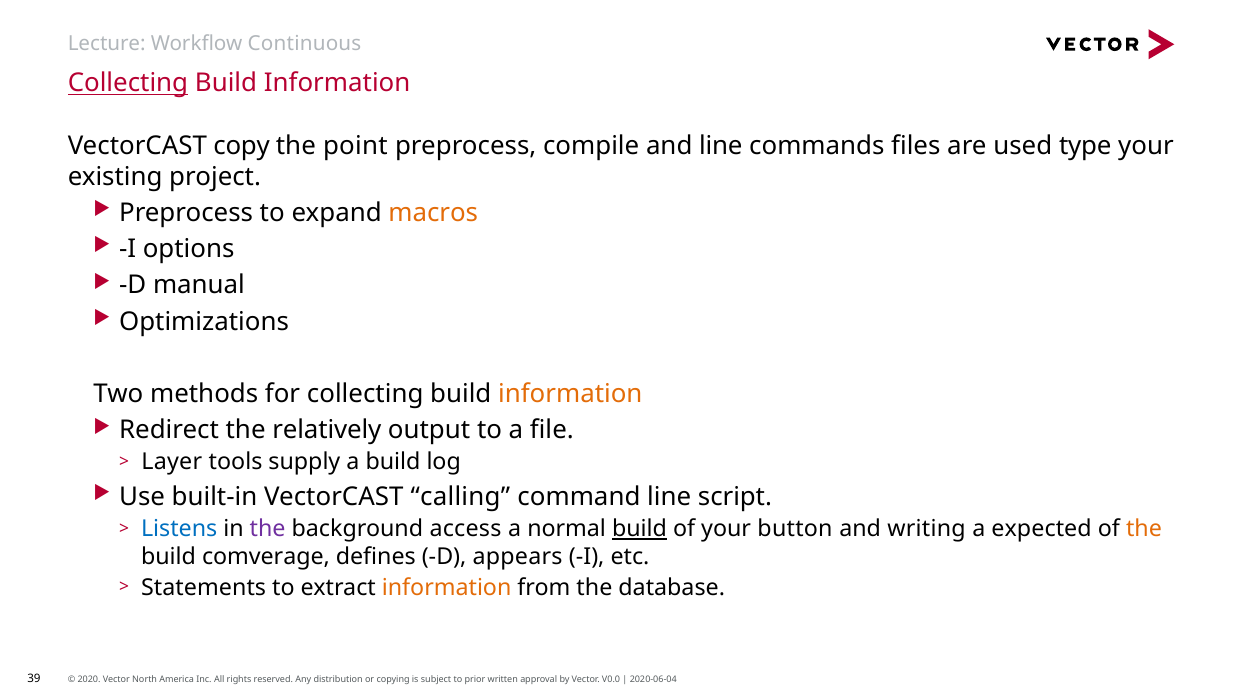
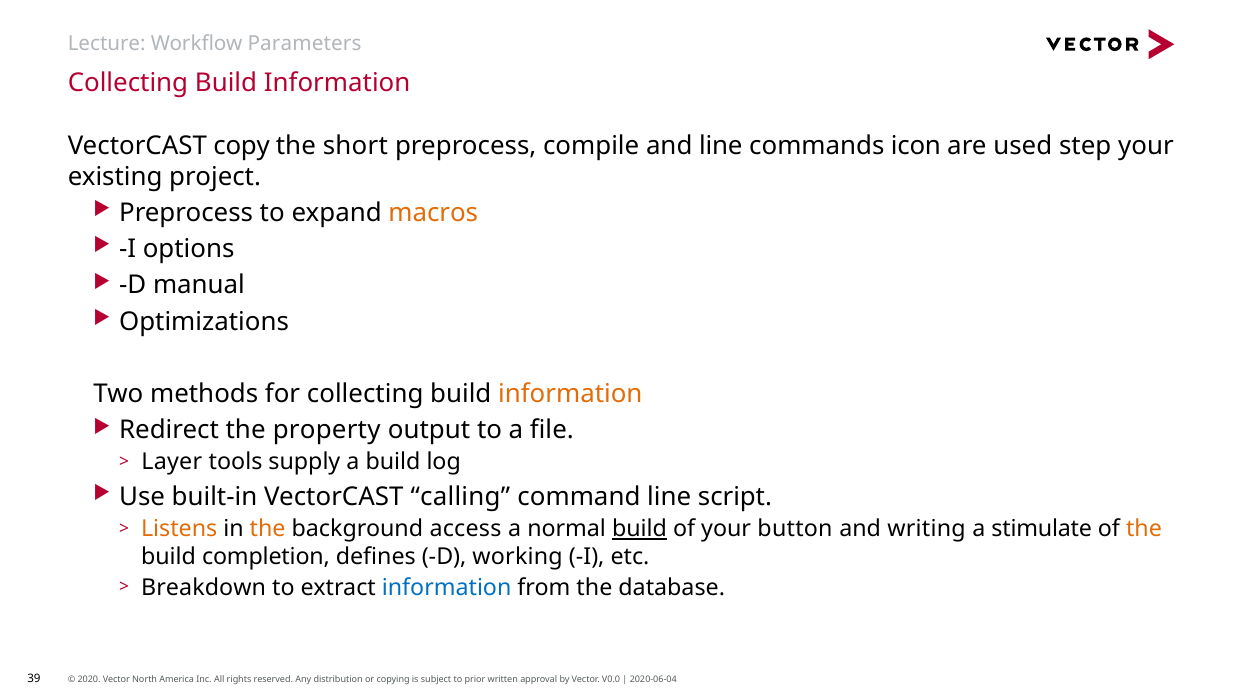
Continuous: Continuous -> Parameters (305, 44)
Collecting underline: present -> none (128, 83)
point: point -> short (355, 146)
files: files -> icon (916, 146)
type: type -> step (1085, 146)
relatively: relatively -> property (327, 430)
Listens colour: blue -> orange (179, 529)
the colour: purple -> orange (268, 529)
expected: expected -> stimulate (1042, 529)
comverage: comverage -> completion (266, 557)
appears: appears -> working (518, 557)
Statements: Statements -> Breakdown (204, 587)
information colour: orange -> blue (447, 587)
